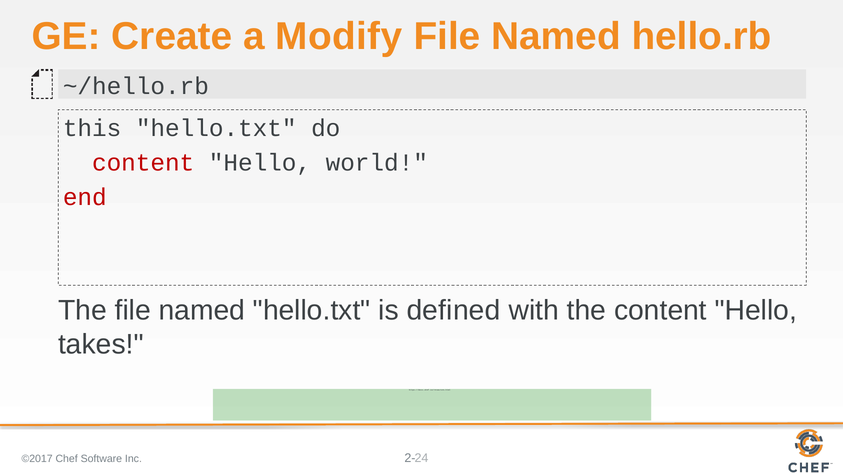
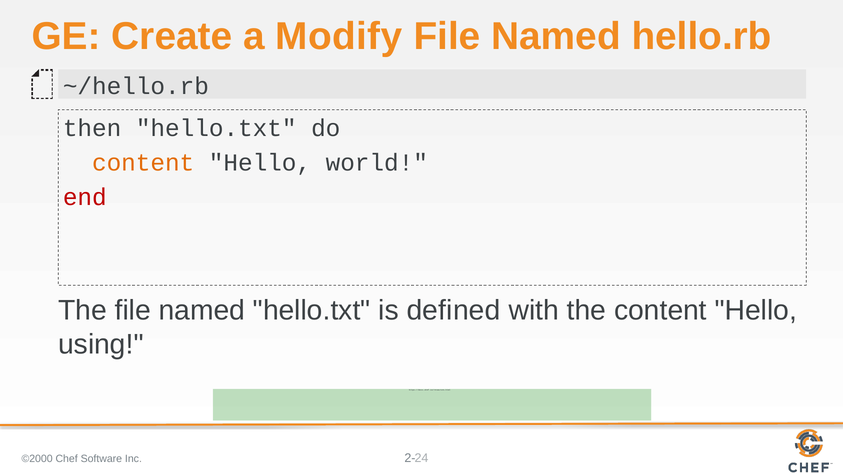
this: this -> then (92, 128)
content colour: red -> orange (143, 163)
takes: takes -> using (101, 344)
©2017: ©2017 -> ©2000 (37, 459)
